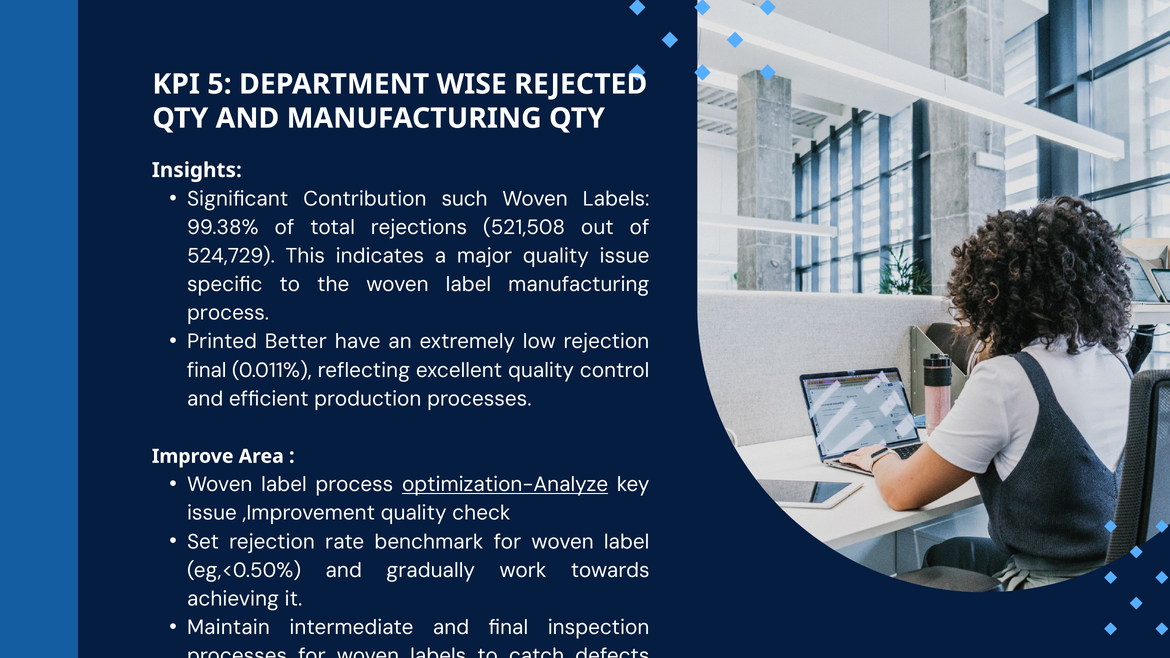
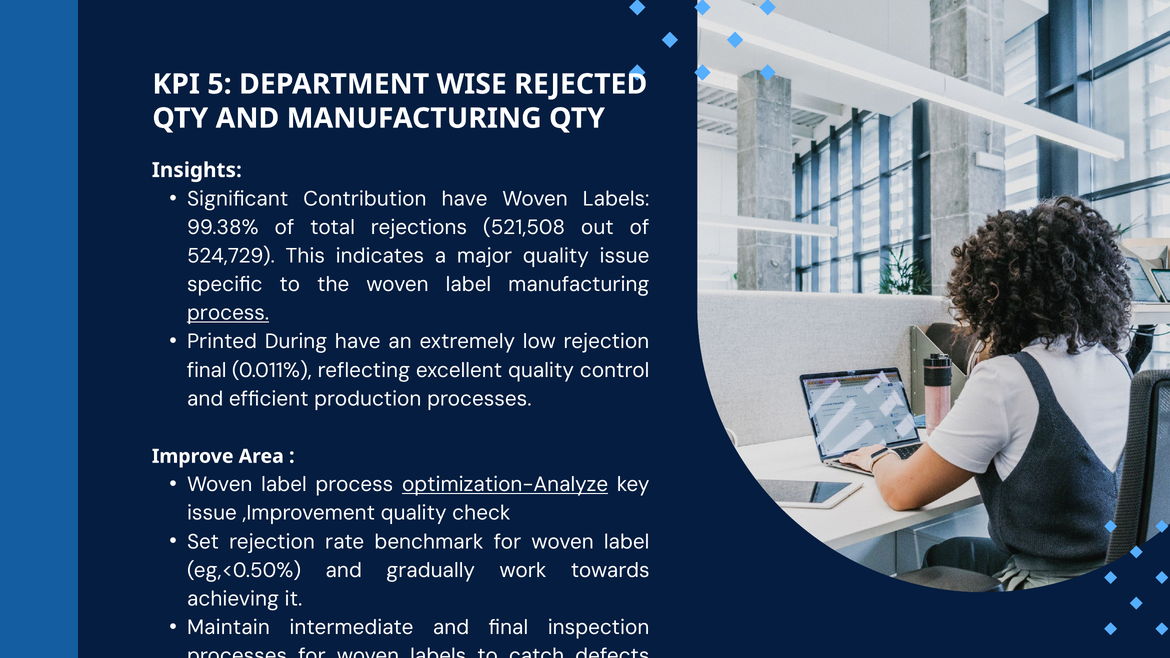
Contribution such: such -> have (465, 199)
process underline: none -> present (228, 313)
Better: Better -> During (296, 342)
